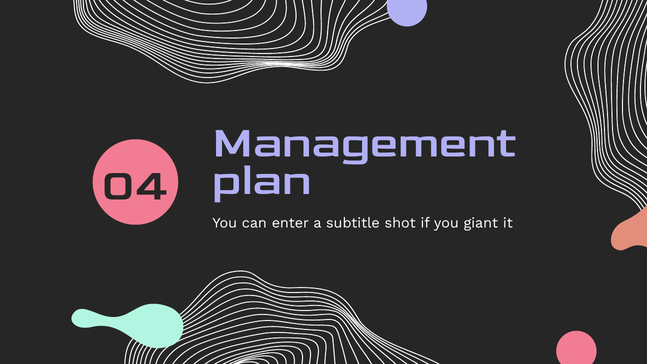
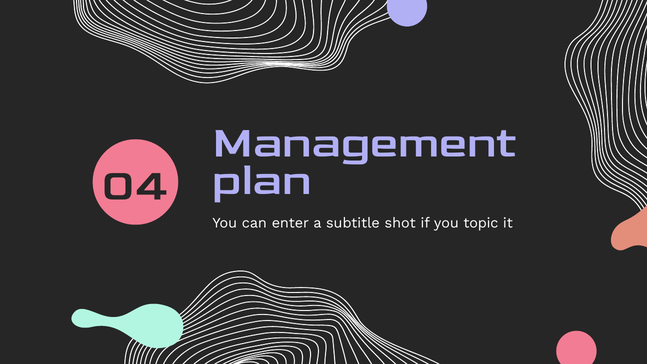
giant: giant -> topic (481, 223)
